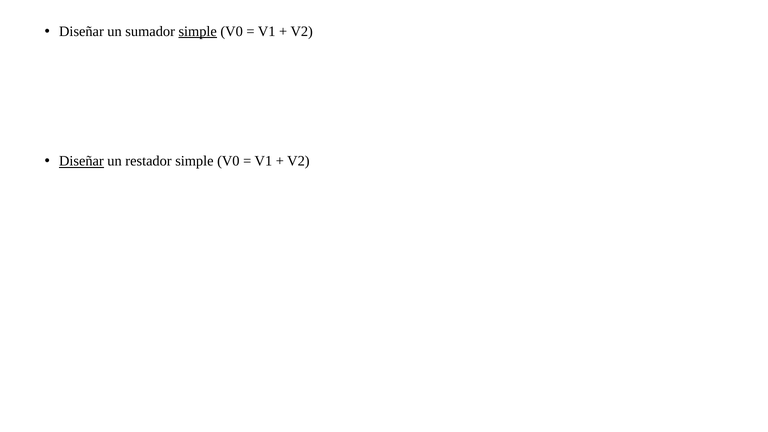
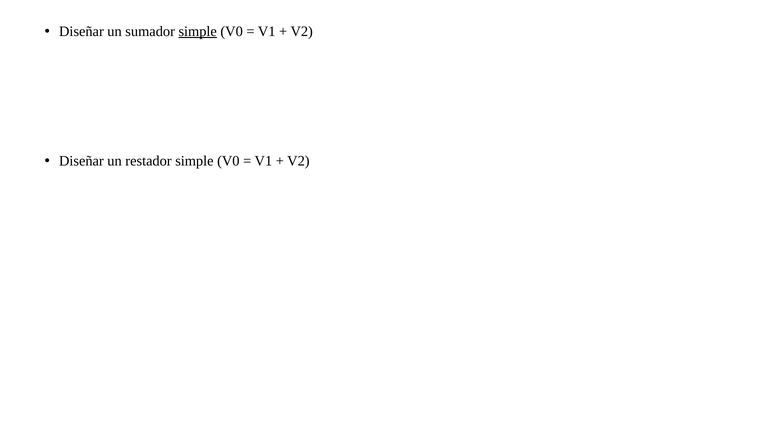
Diseñar underline: present -> none (81, 161)
